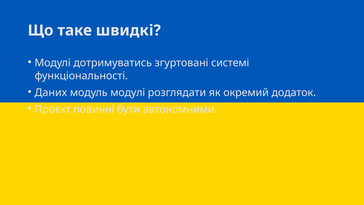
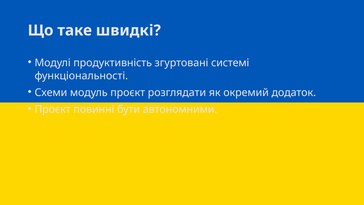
дотримуватись: дотримуватись -> продуктивність (113, 63)
Даних: Даних -> Схеми (51, 93)
модуль модулі: модулі -> проєкт (128, 93)
